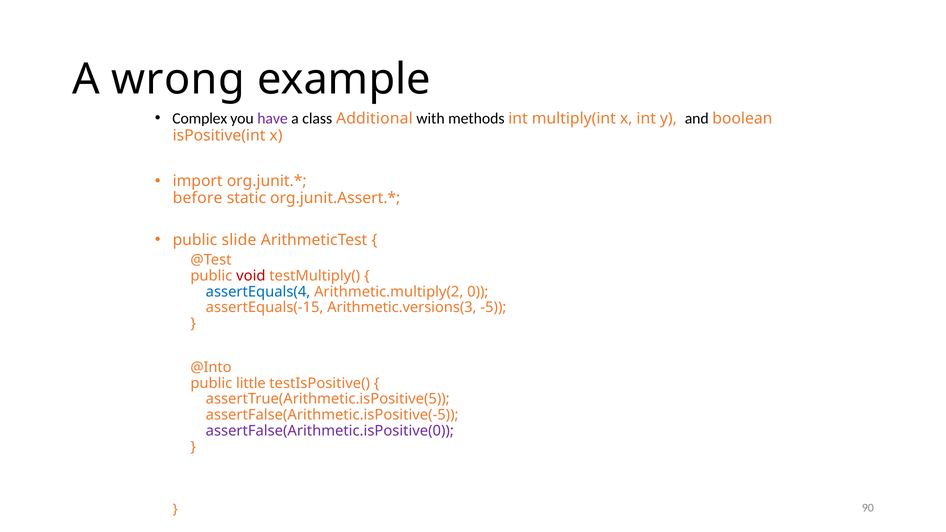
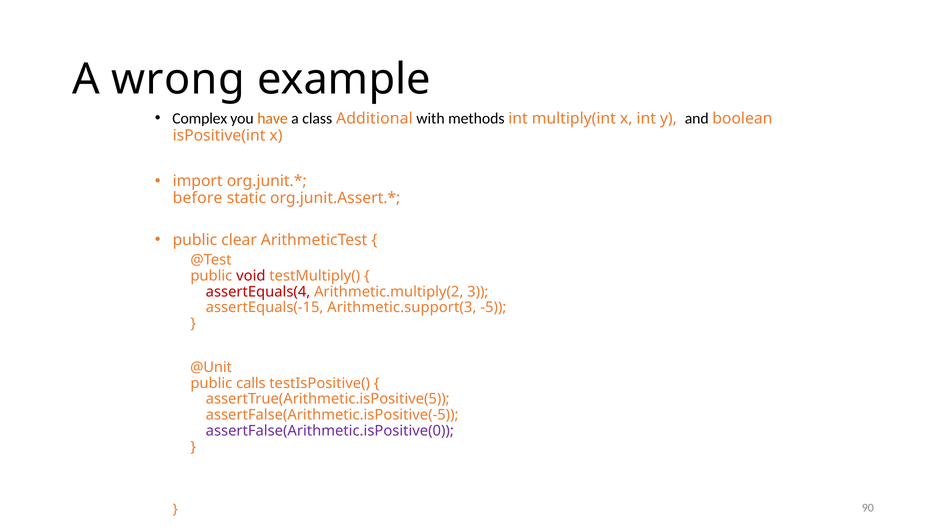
have colour: purple -> orange (273, 118)
slide: slide -> clear (239, 240)
assertEquals(4 colour: blue -> red (258, 292)
0: 0 -> 3 (478, 292)
Arithmetic.versions(3: Arithmetic.versions(3 -> Arithmetic.support(3 (402, 308)
@Into: @Into -> @Unit (211, 367)
little: little -> calls (251, 383)
